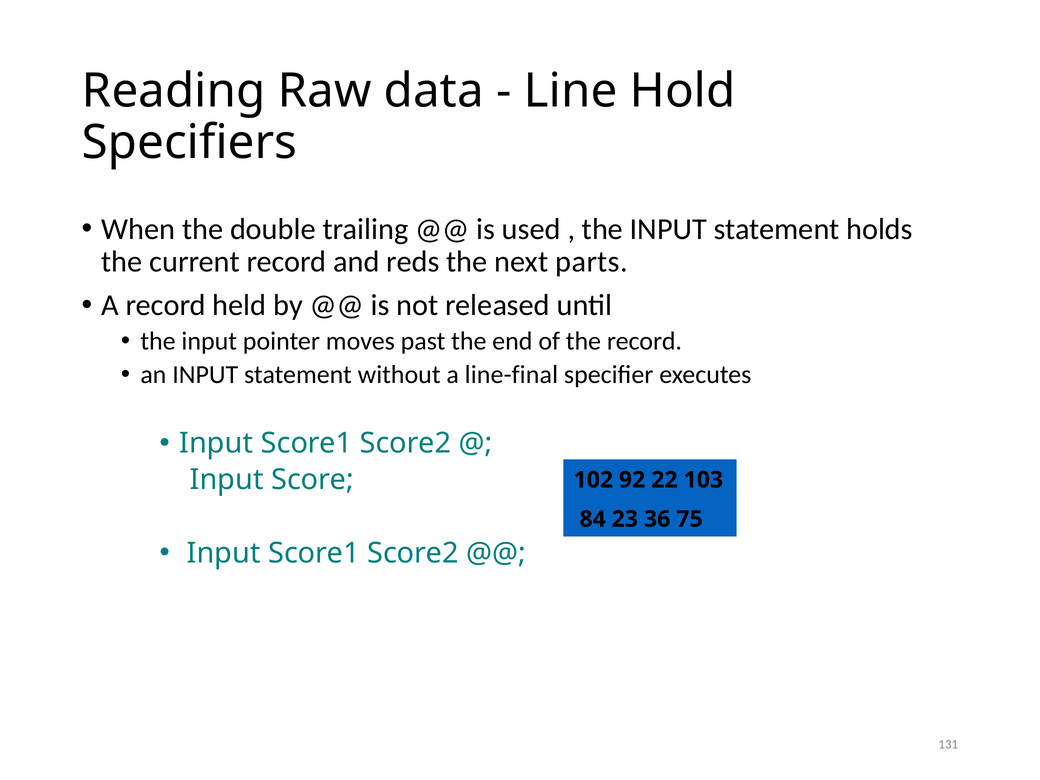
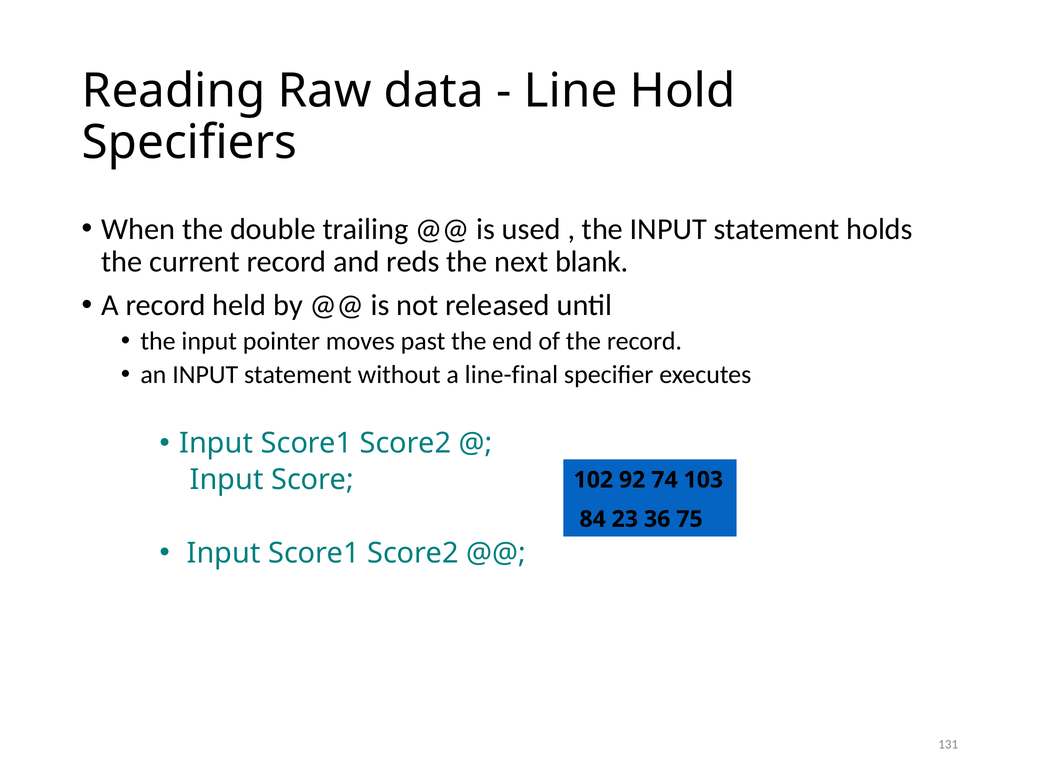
parts: parts -> blank (592, 262)
22: 22 -> 74 (664, 480)
